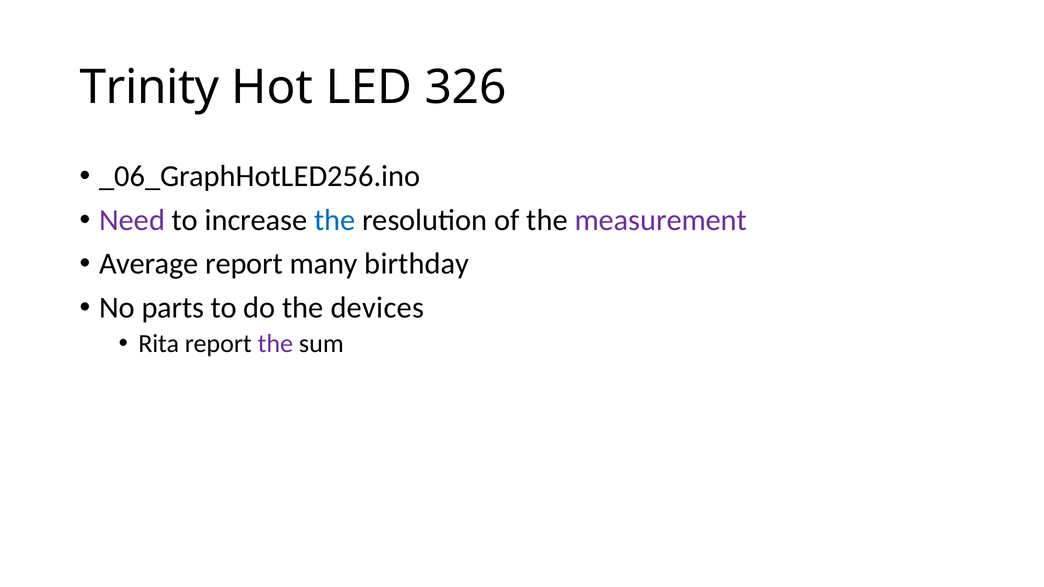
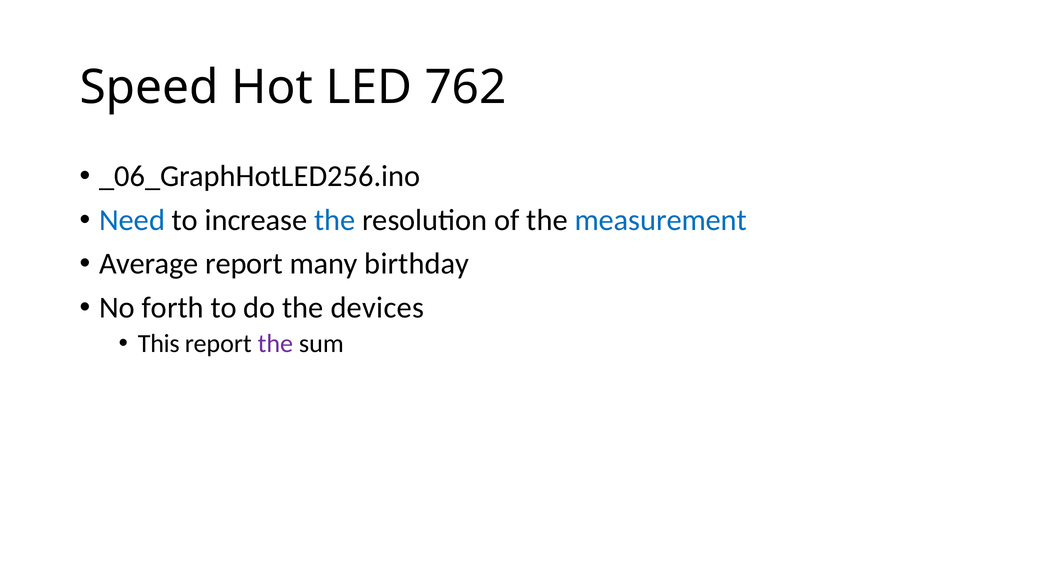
Trinity: Trinity -> Speed (149, 88)
326: 326 -> 762 (466, 88)
Need colour: purple -> blue (132, 220)
measurement colour: purple -> blue (661, 220)
parts: parts -> forth (173, 308)
Rita: Rita -> This (159, 344)
